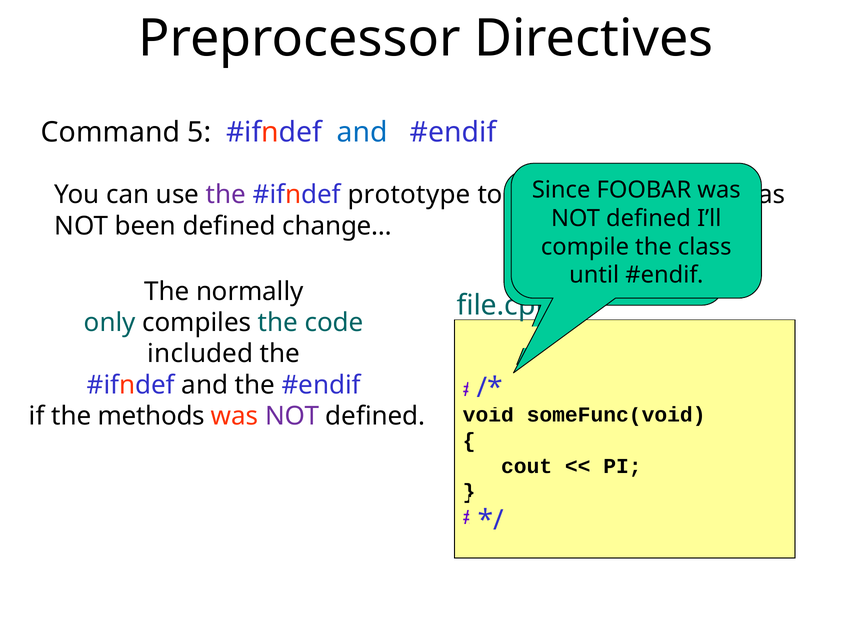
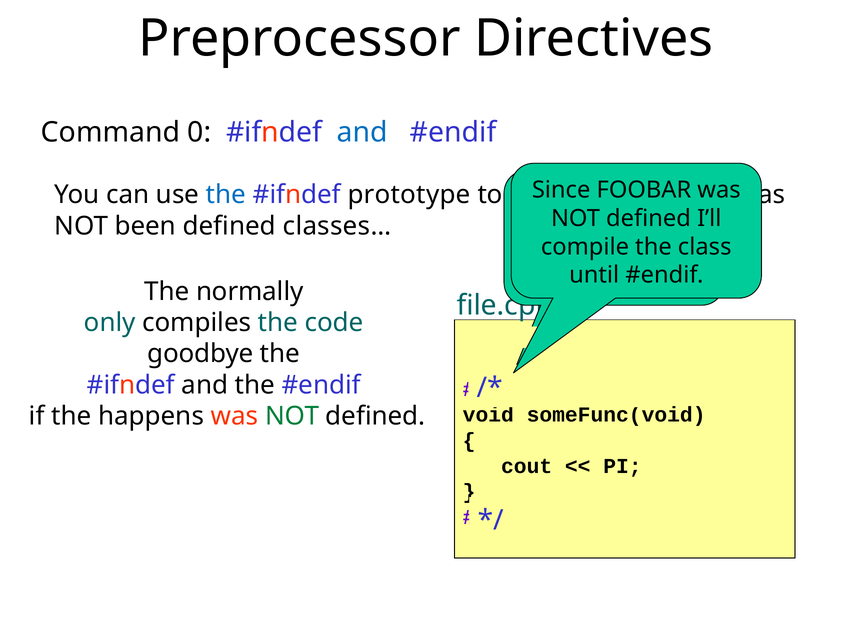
5: 5 -> 0 (199, 133)
the colour: purple -> blue (226, 195)
change…: change… -> classes… (337, 226)
included: included -> goodbye (201, 354)
methods: methods -> happens (151, 416)
NOT colour: purple -> green (292, 416)
